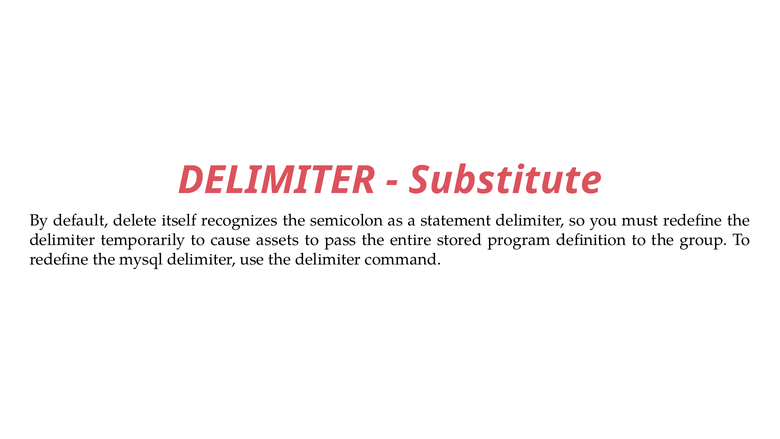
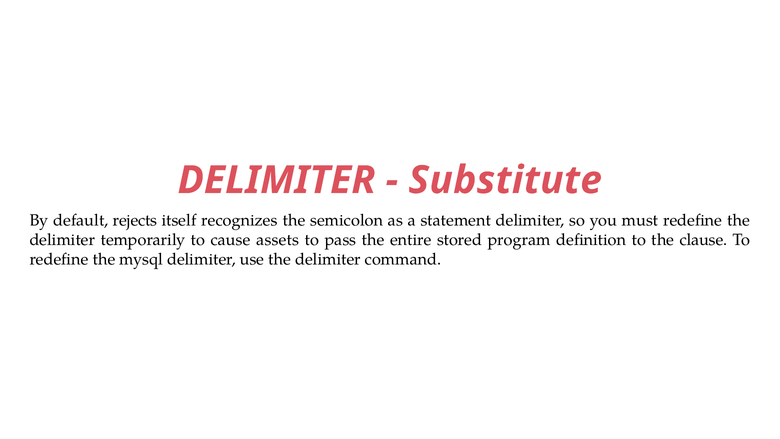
delete: delete -> rejects (135, 220)
group: group -> clause (704, 240)
